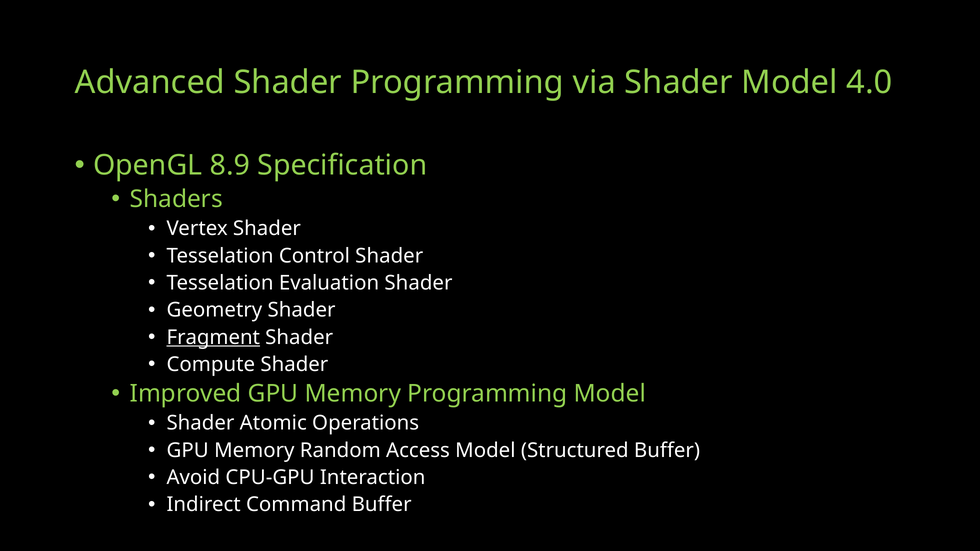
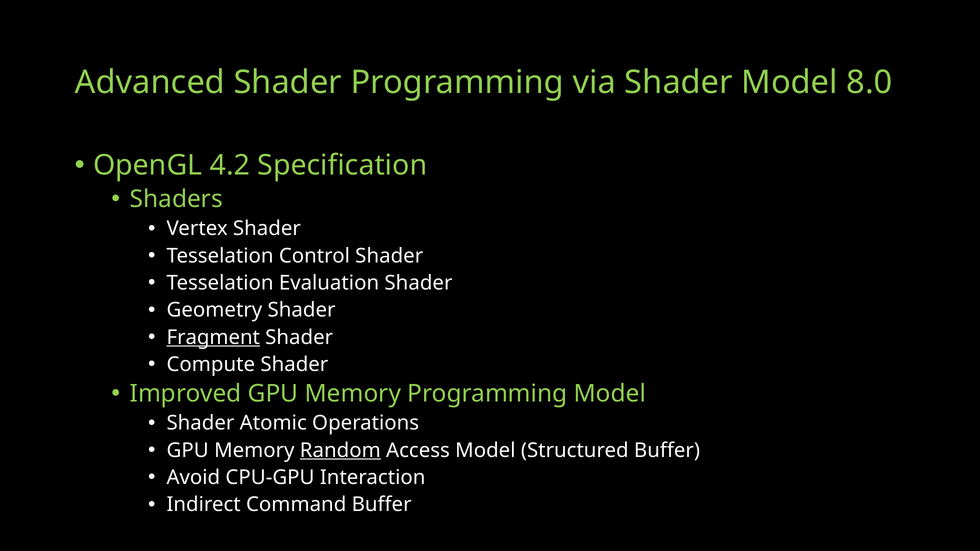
4.0: 4.0 -> 8.0 (869, 82)
8.9: 8.9 -> 4.2 (230, 166)
Random underline: none -> present (340, 451)
